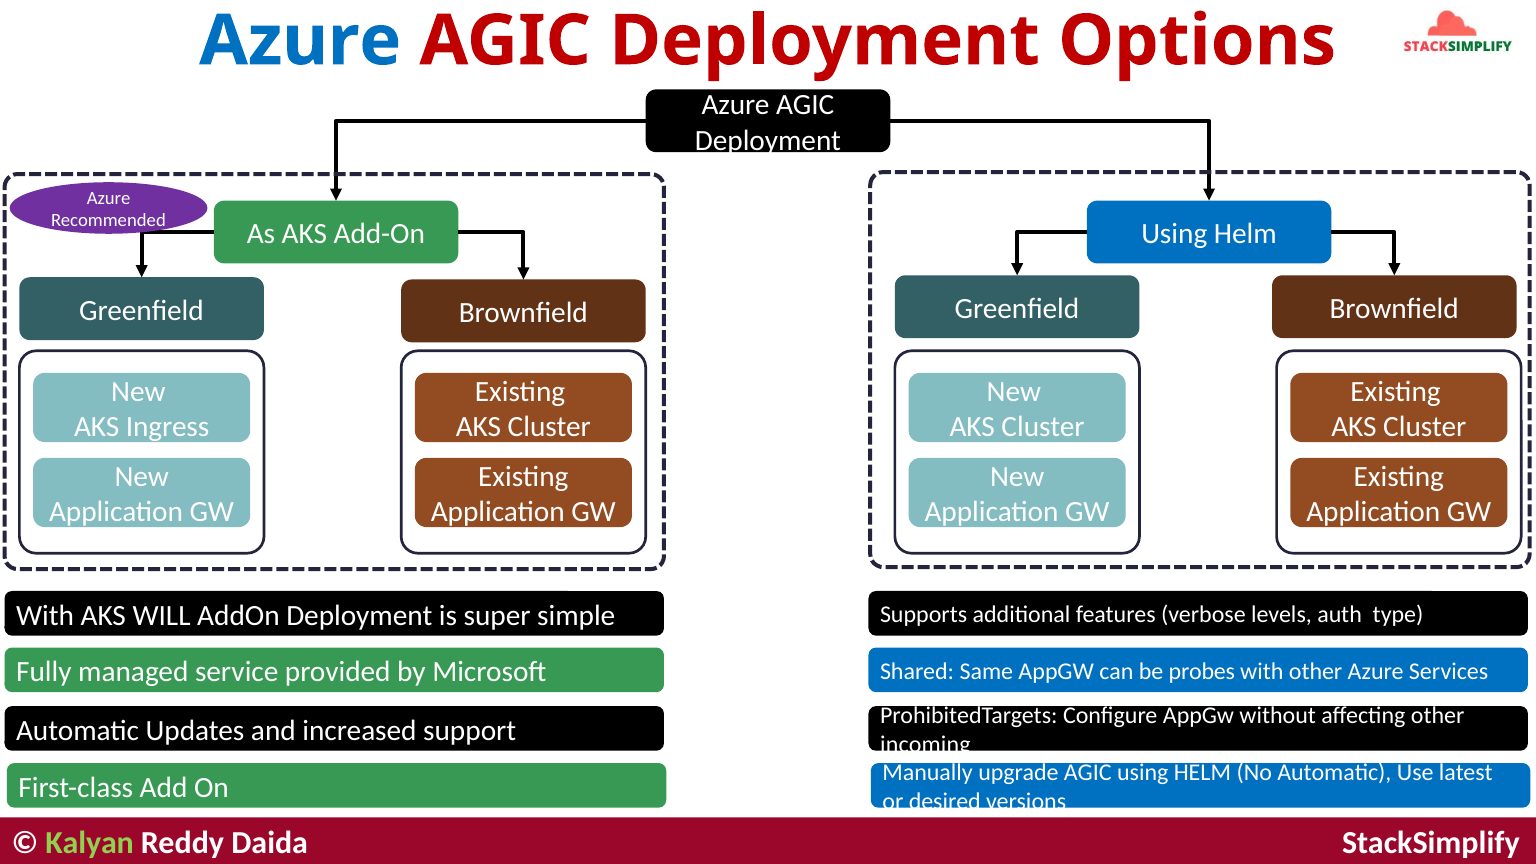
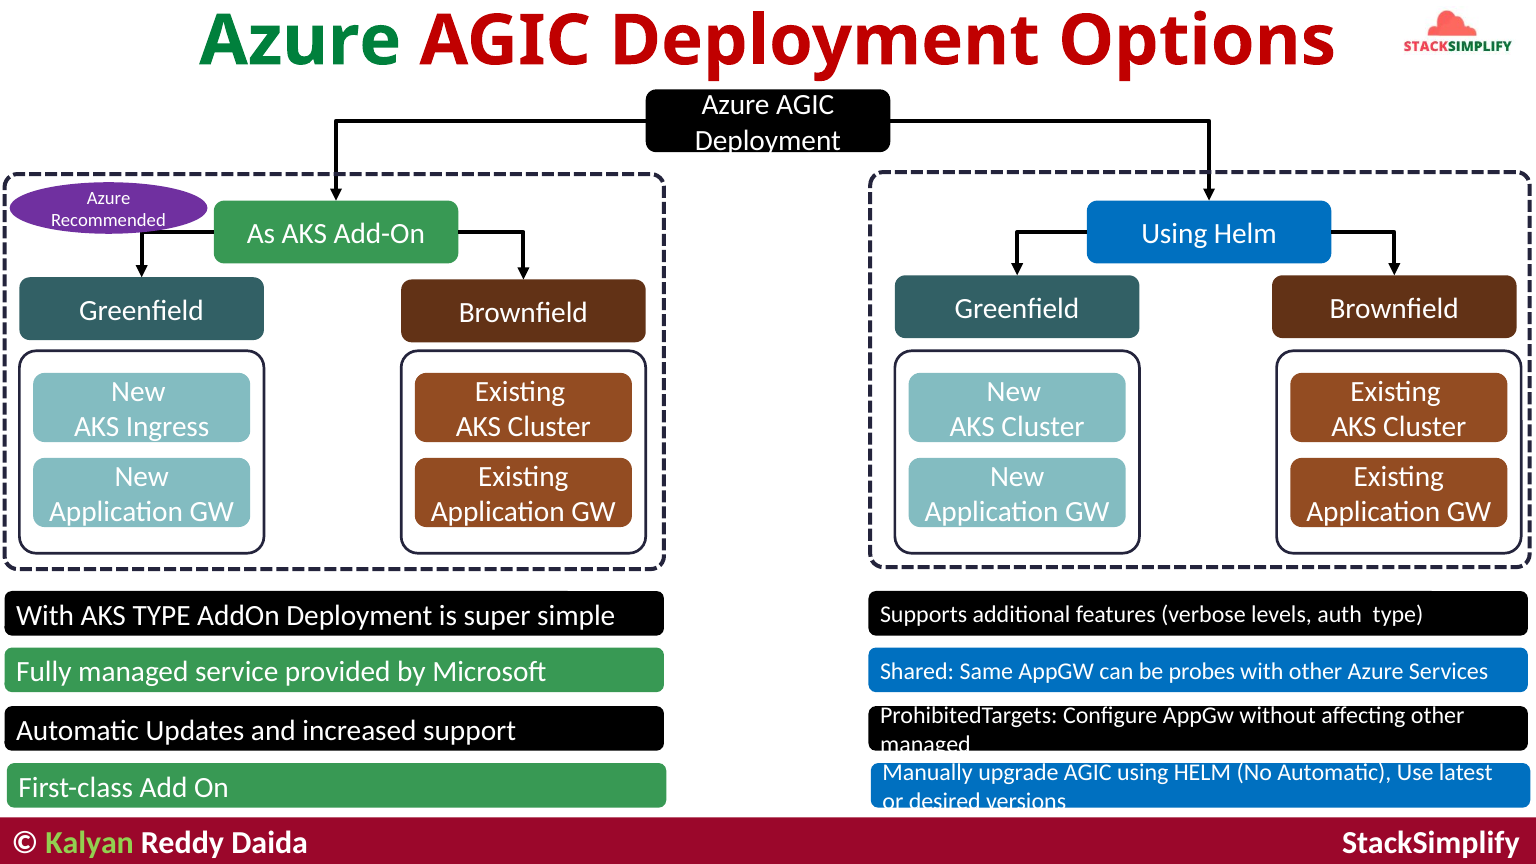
Azure colour: blue -> green (300, 41)
AKS WILL: WILL -> TYPE (162, 615)
incoming: incoming -> managed (925, 744)
